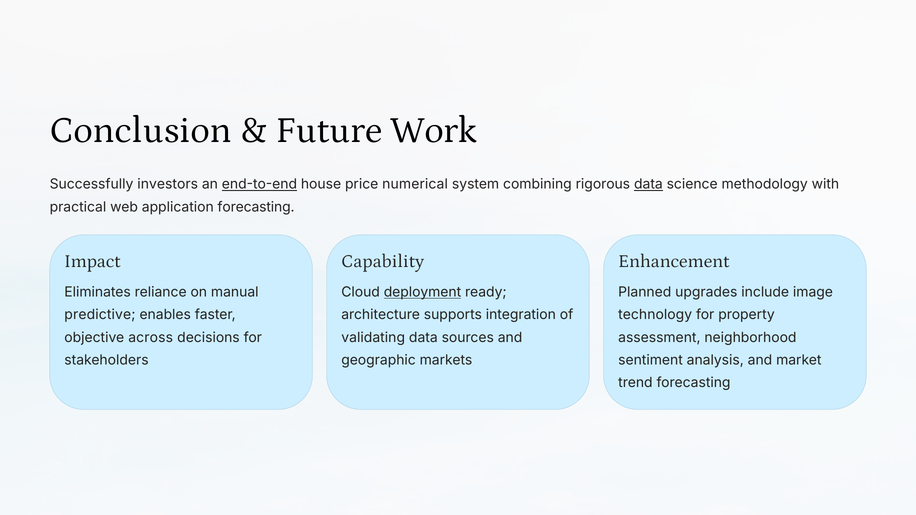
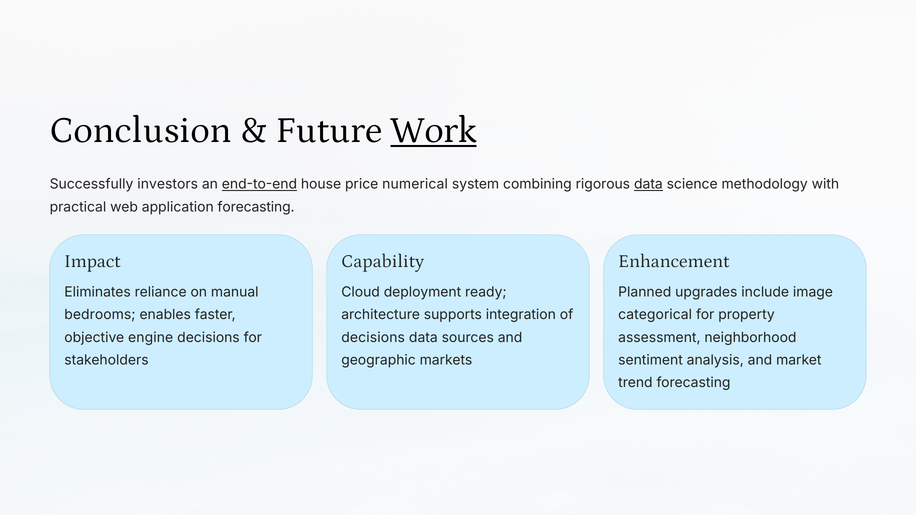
Work underline: none -> present (434, 130)
deployment underline: present -> none (422, 292)
predictive: predictive -> bedrooms (100, 315)
technology: technology -> categorical (655, 315)
across: across -> engine (151, 338)
validating: validating -> decisions (373, 338)
